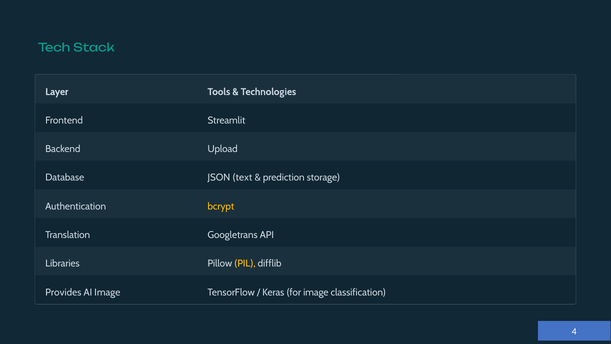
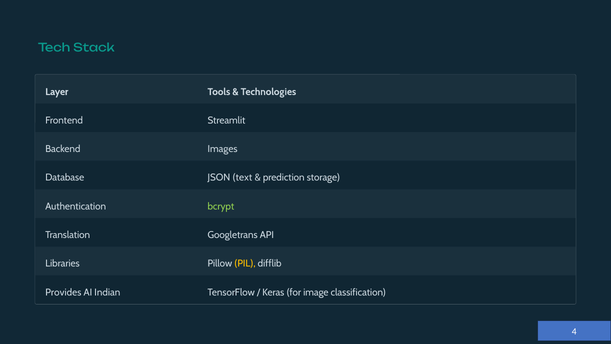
Upload: Upload -> Images (223, 149)
bcrypt colour: yellow -> light green (221, 206)
AI Image: Image -> Indian (107, 292)
